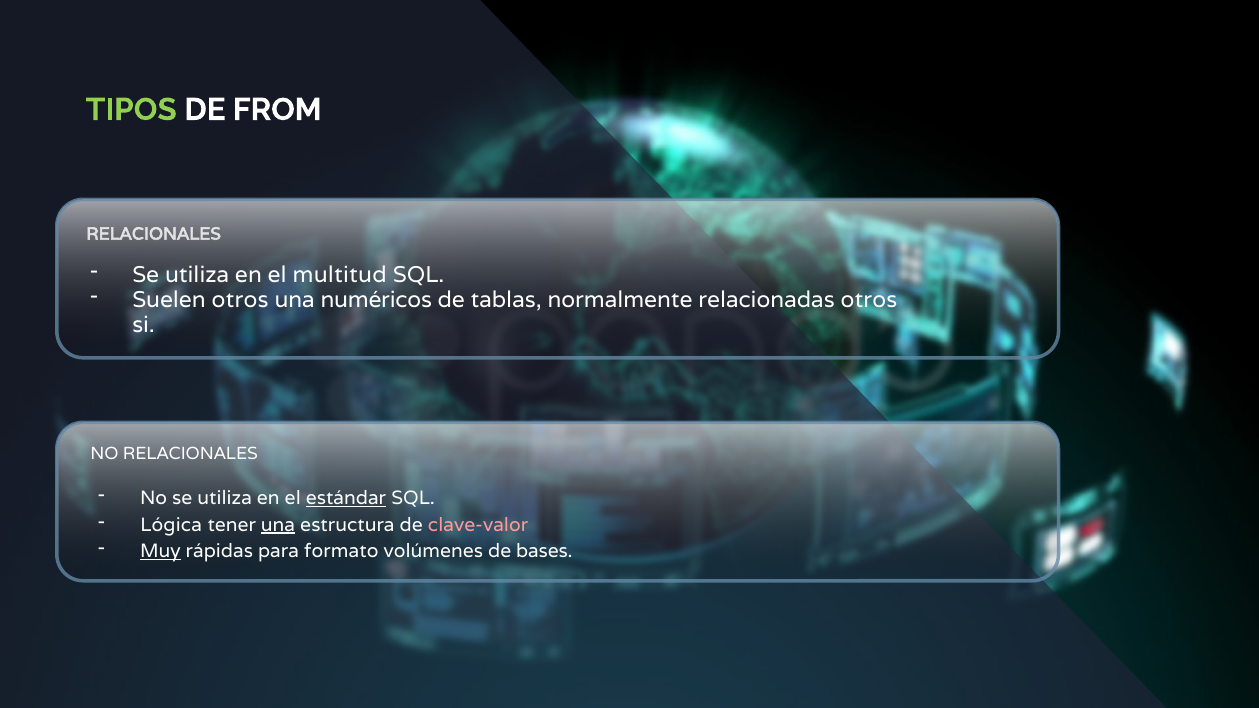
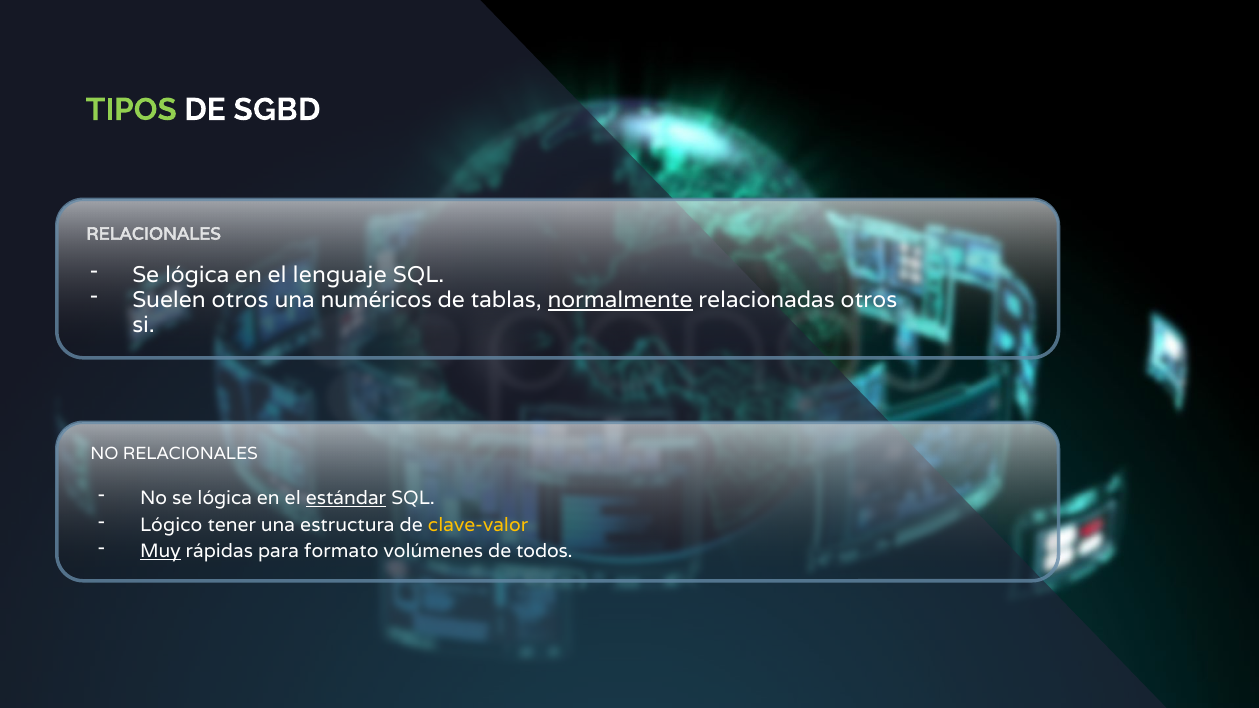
FROM: FROM -> SGBD (277, 110)
utiliza: utiliza -> lógica (197, 275)
multitud: multitud -> lenguaje (340, 275)
normalmente underline: none -> present (620, 300)
No se utiliza: utiliza -> lógica (225, 498)
Lógica: Lógica -> Lógico (171, 525)
una underline: present -> none (278, 525)
clave-valor colour: pink -> yellow (478, 525)
bases: bases -> todos (544, 551)
